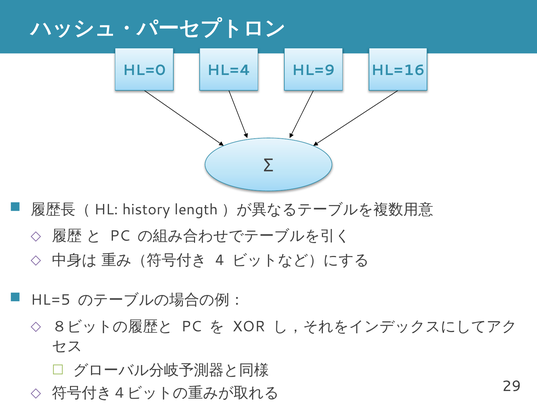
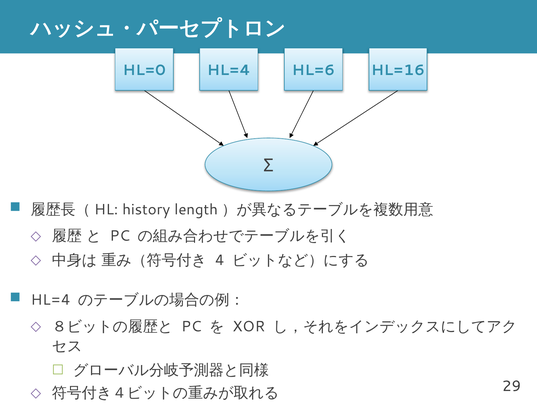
HL=9: HL=9 -> HL=6 (313, 70)
HL=5: HL=5 -> HL=4 (51, 300)
